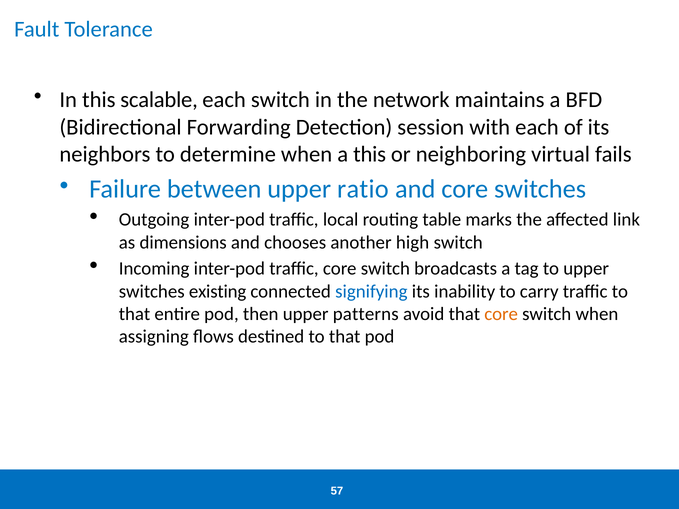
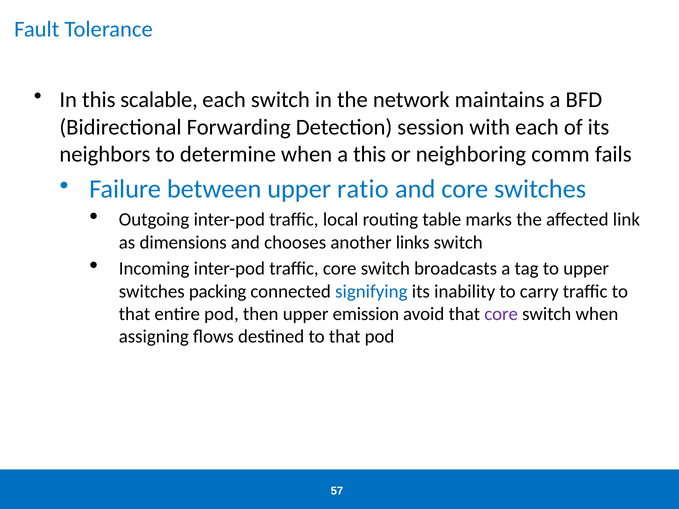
virtual: virtual -> comm (560, 154)
high: high -> links (413, 242)
existing: existing -> packing (218, 291)
patterns: patterns -> emission (366, 314)
core colour: orange -> purple (501, 314)
